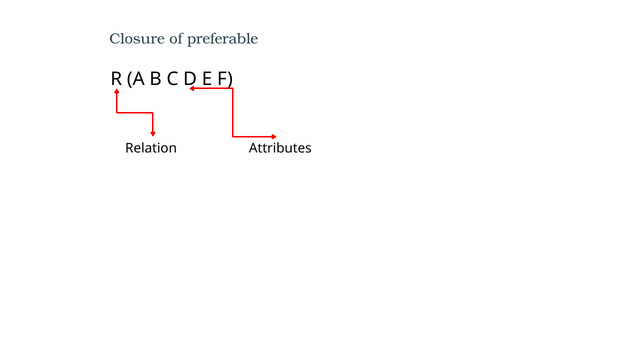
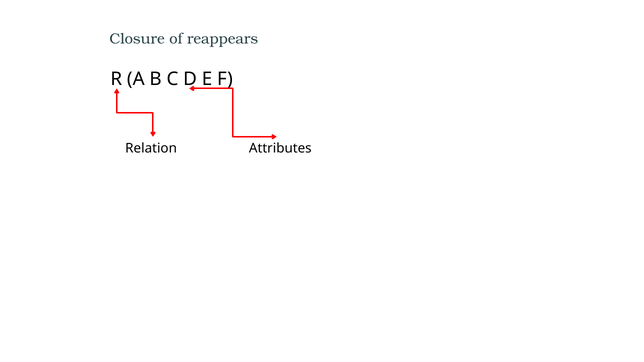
preferable: preferable -> reappears (223, 39)
